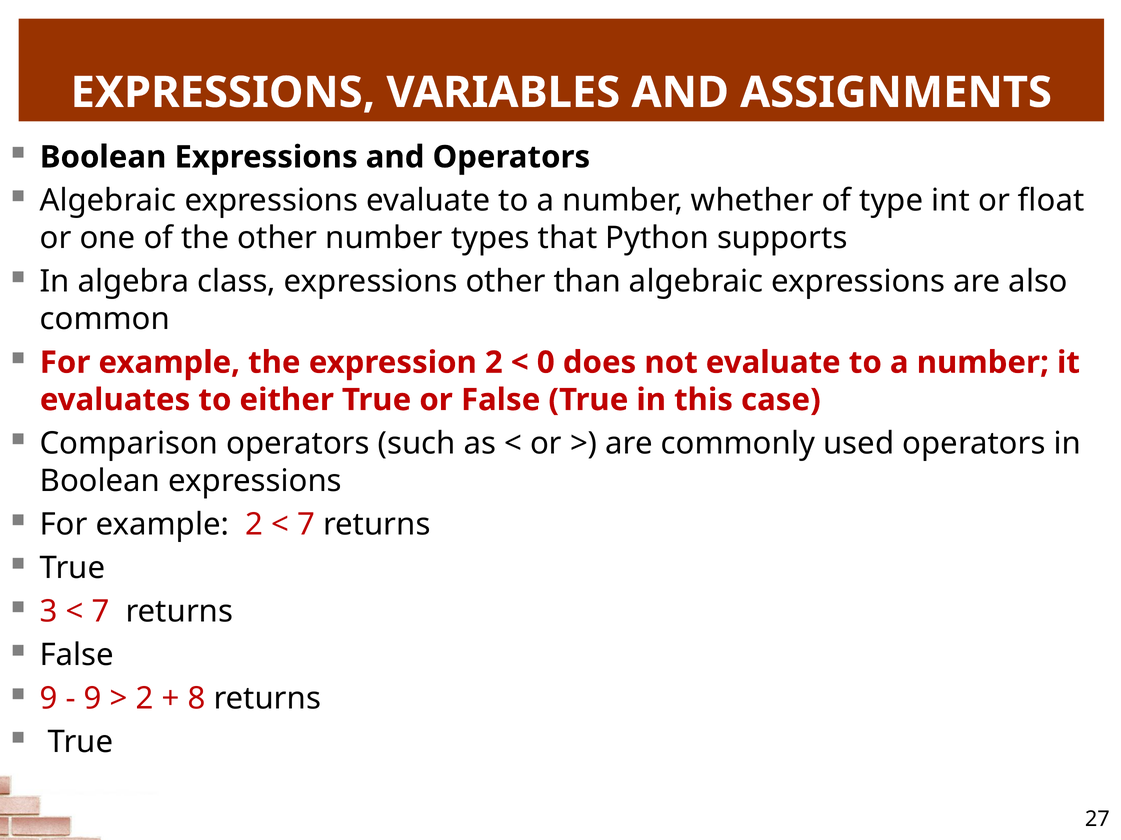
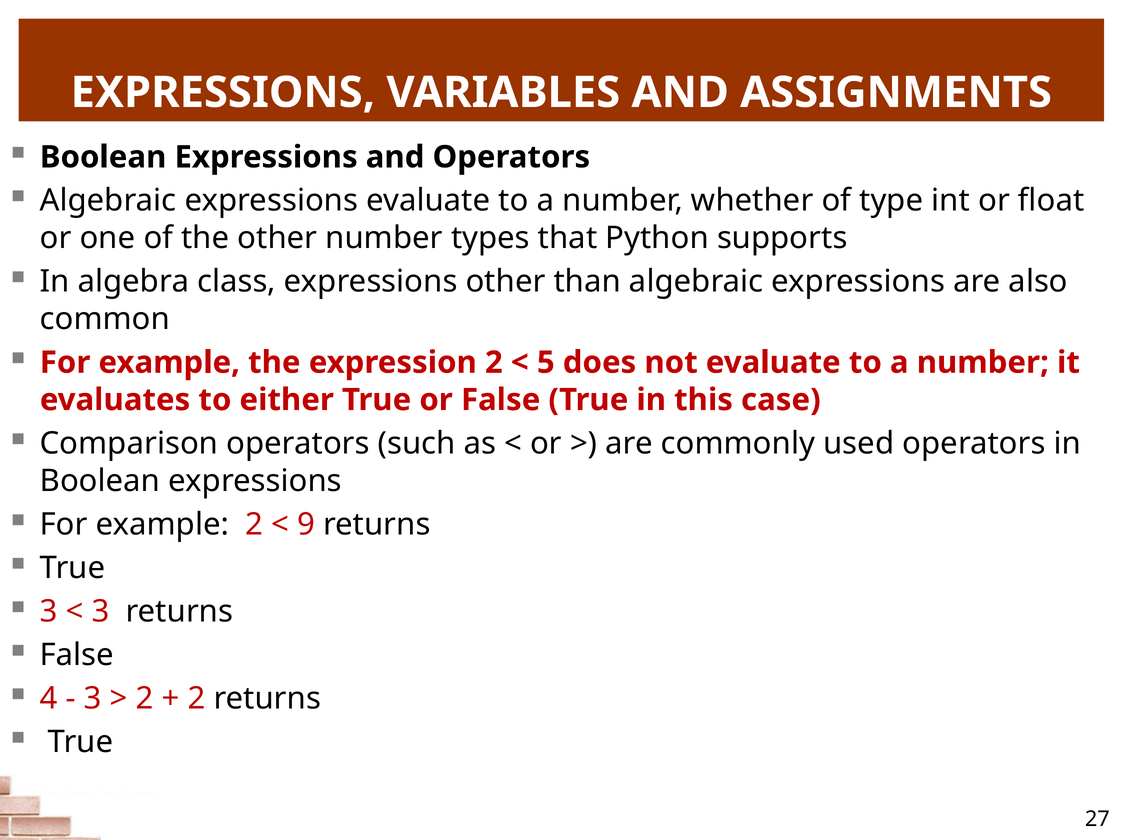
0: 0 -> 5 (546, 363)
7: 7 -> 9 (306, 525)
7: 7 -> 3 (101, 612)
9: 9 -> 4 (49, 699)
9: 9 -> 3 (93, 699)
8: 8 -> 2 (197, 699)
